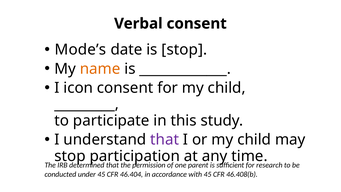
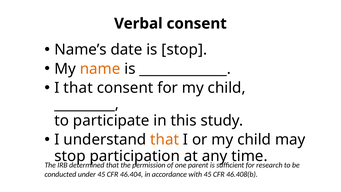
Mode’s: Mode’s -> Name’s (81, 50)
I icon: icon -> that (78, 88)
that colour: purple -> orange (165, 140)
